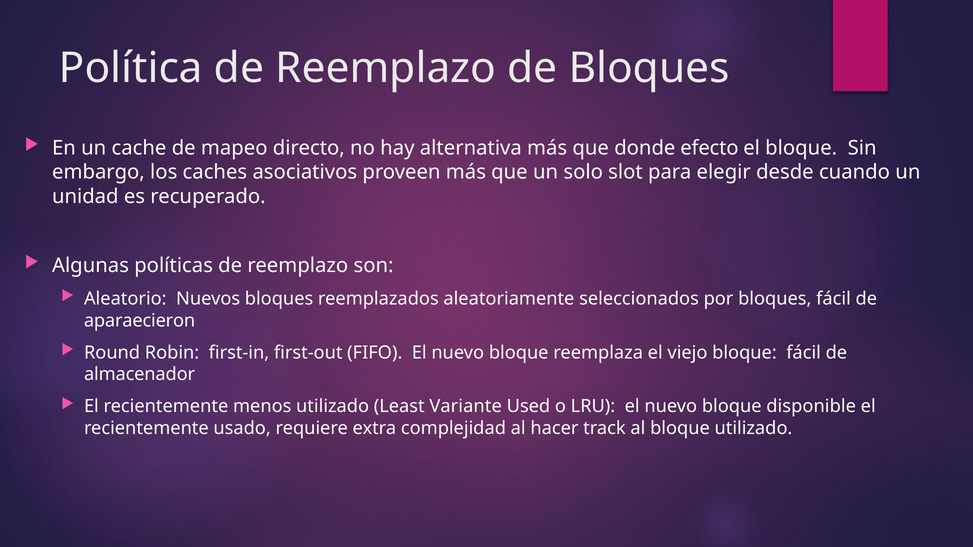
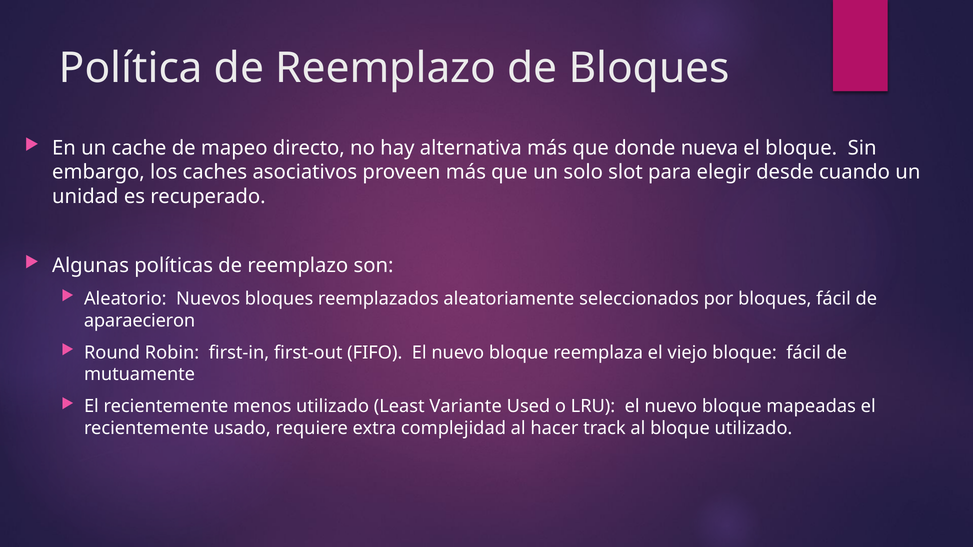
efecto: efecto -> nueva (709, 148)
almacenador: almacenador -> mutuamente (140, 375)
disponible: disponible -> mapeadas (811, 407)
